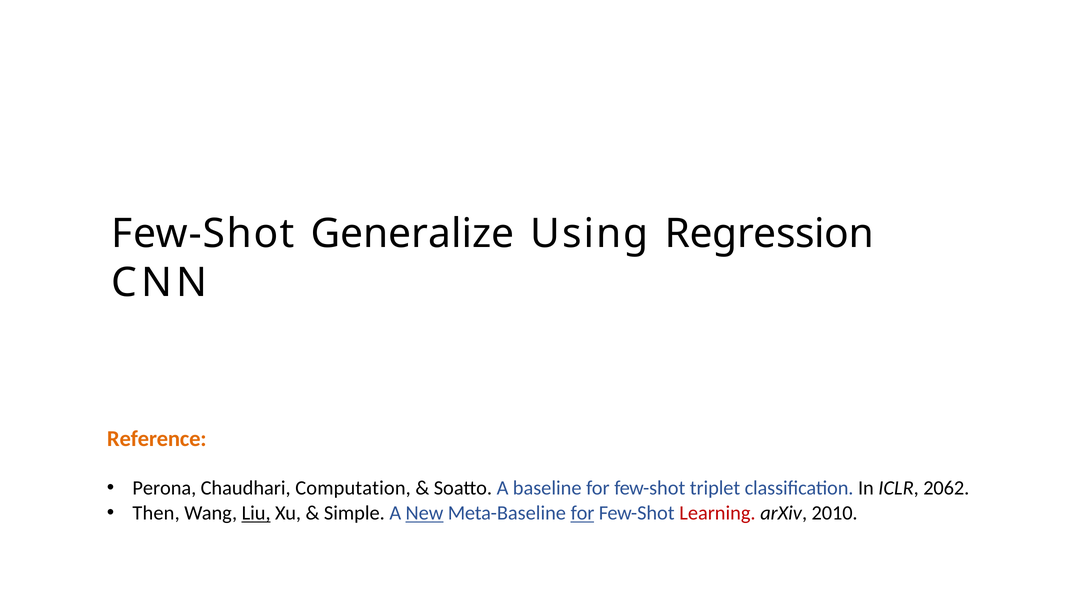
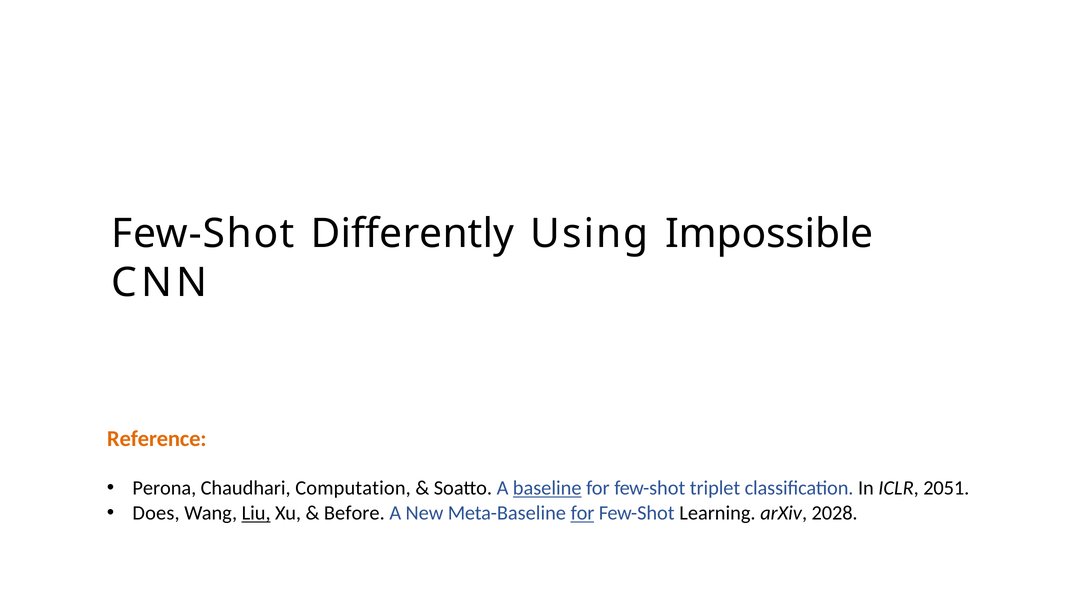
Generalize: Generalize -> Differently (412, 234)
Regression: Regression -> Impossible (769, 234)
baseline underline: none -> present (547, 488)
2062: 2062 -> 2051 (946, 488)
Then: Then -> Does (156, 513)
Simple: Simple -> Before (354, 513)
New underline: present -> none (424, 513)
Learning colour: red -> black (717, 513)
2010: 2010 -> 2028 (835, 513)
